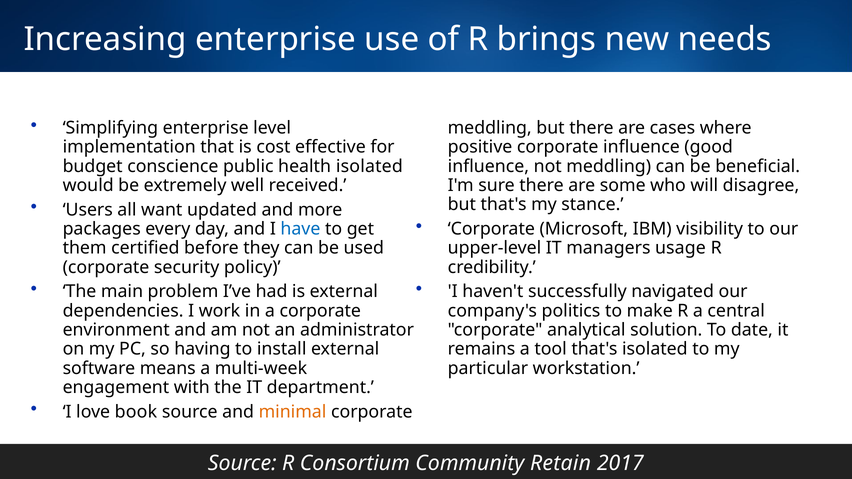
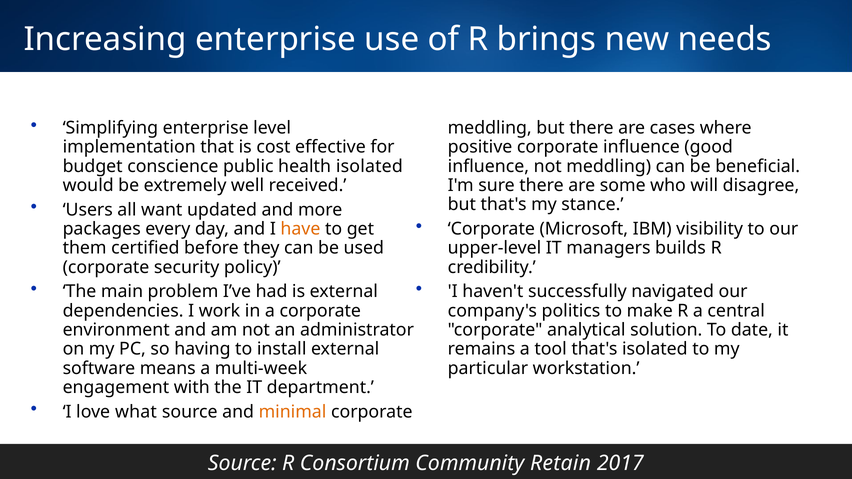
have colour: blue -> orange (300, 229)
usage: usage -> builds (680, 248)
book: book -> what (136, 412)
